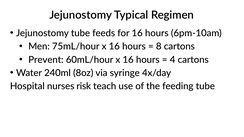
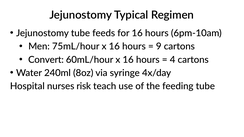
8: 8 -> 9 (159, 47)
Prevent: Prevent -> Convert (46, 60)
